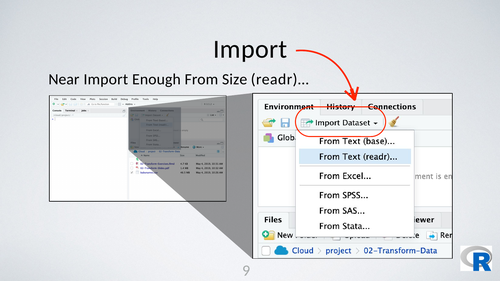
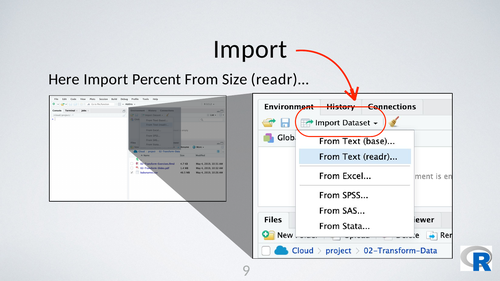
Near: Near -> Here (64, 79)
Enough: Enough -> Percent (157, 79)
